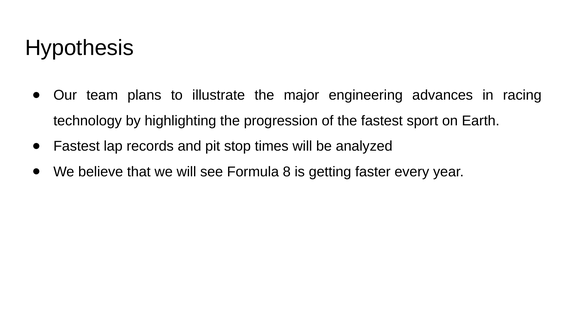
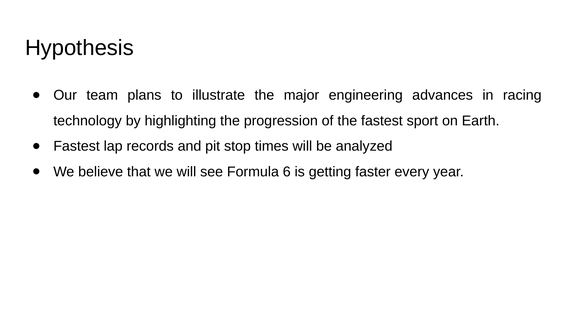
8: 8 -> 6 (287, 172)
